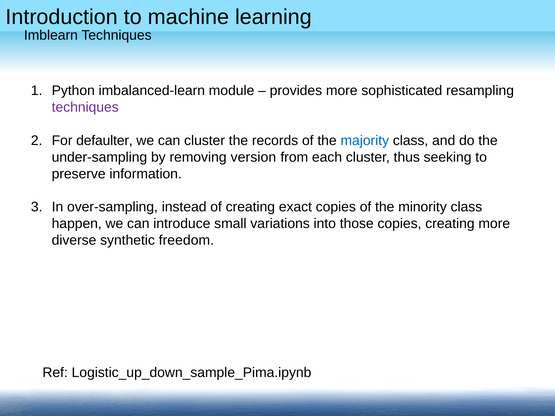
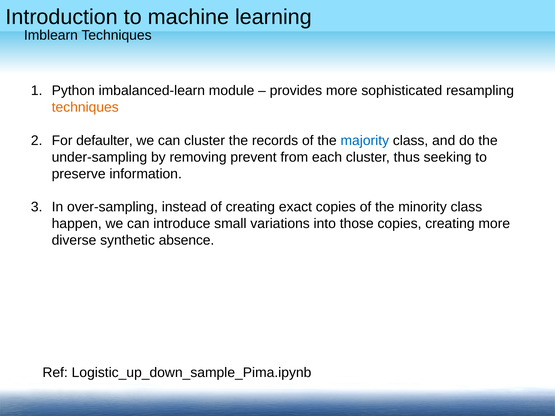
techniques colour: purple -> orange (85, 107)
version: version -> prevent (254, 157)
freedom: freedom -> absence (186, 240)
